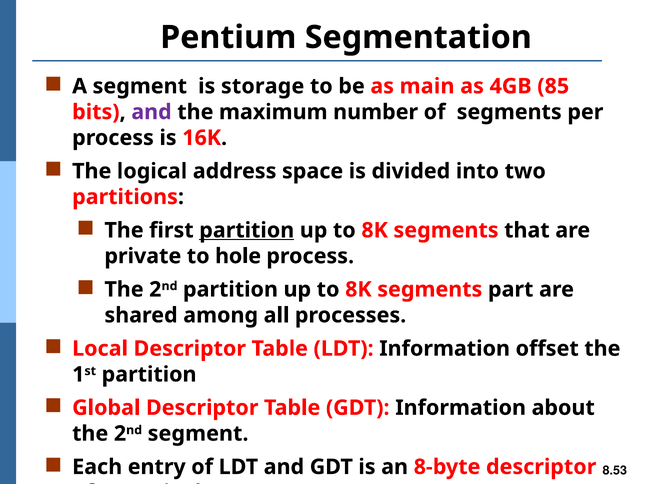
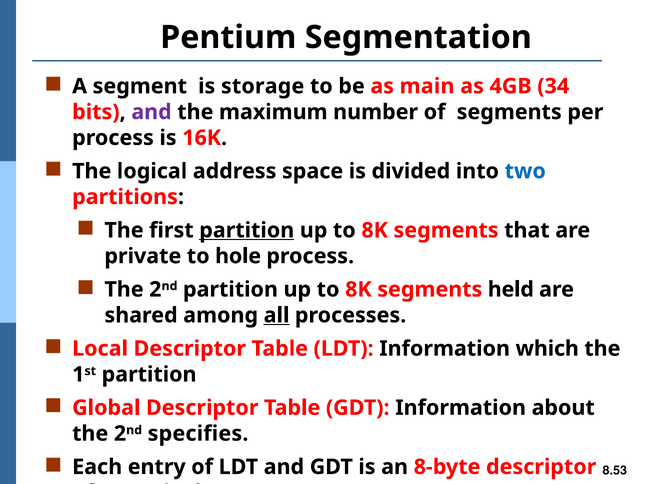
85: 85 -> 34 (553, 86)
two colour: black -> blue (525, 171)
part: part -> held (511, 289)
all underline: none -> present (276, 315)
offset: offset -> which (547, 348)
segment: segment -> specifies (198, 433)
